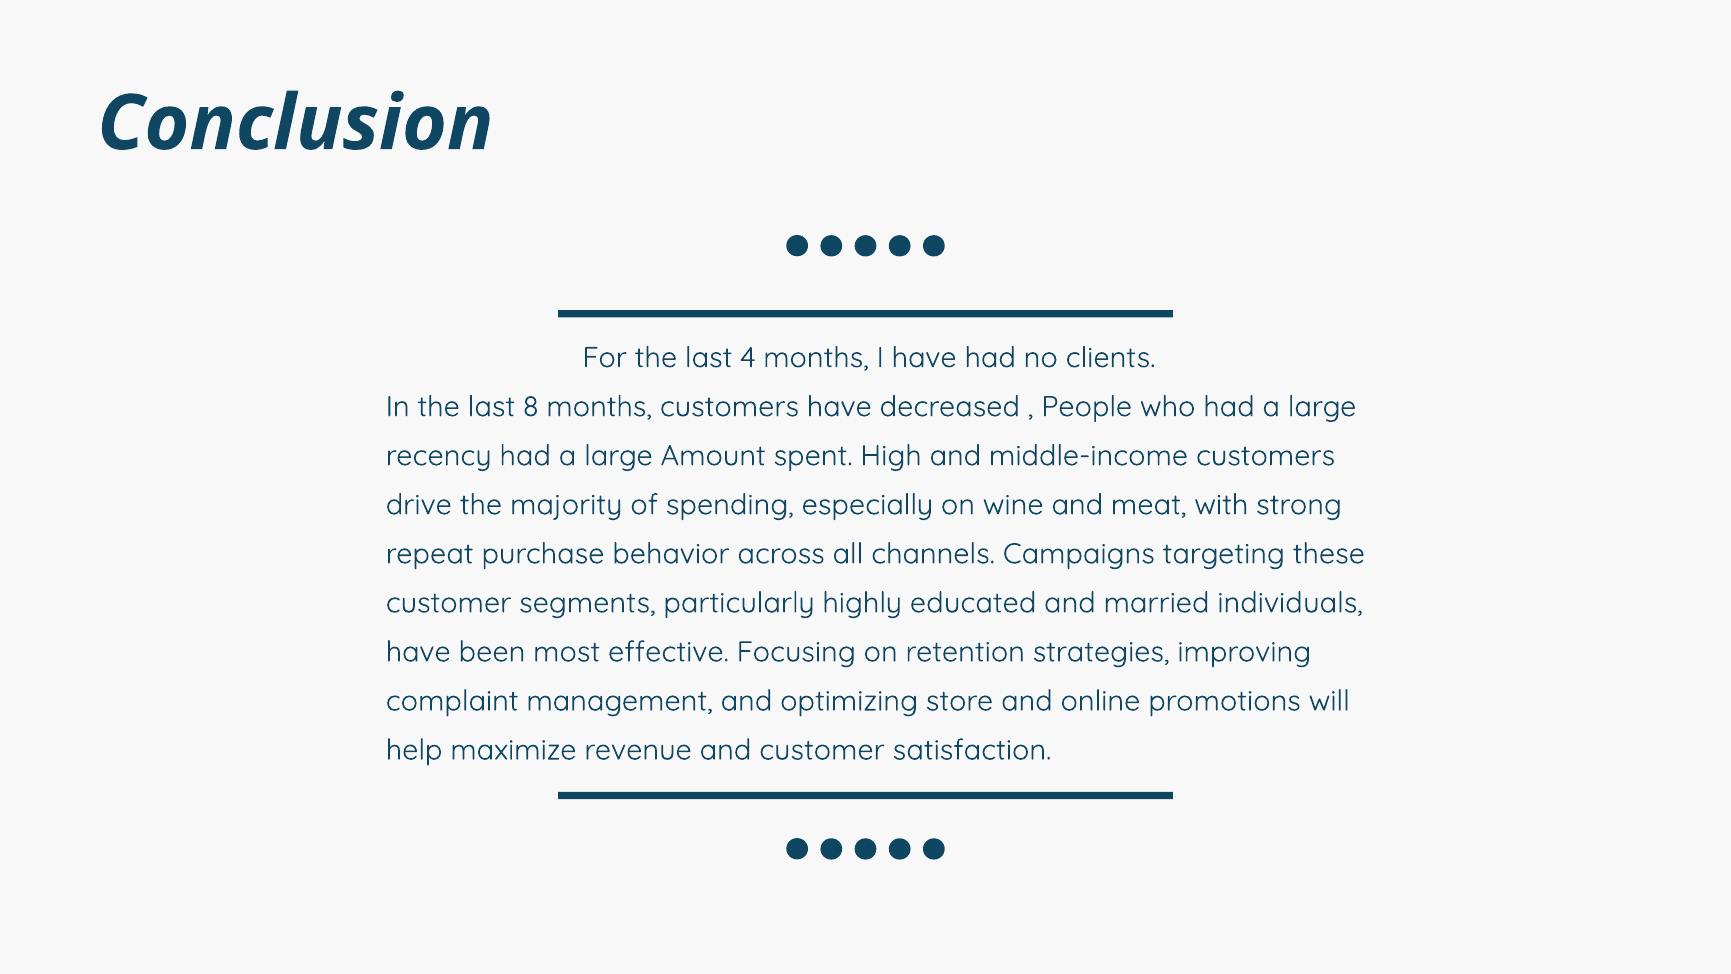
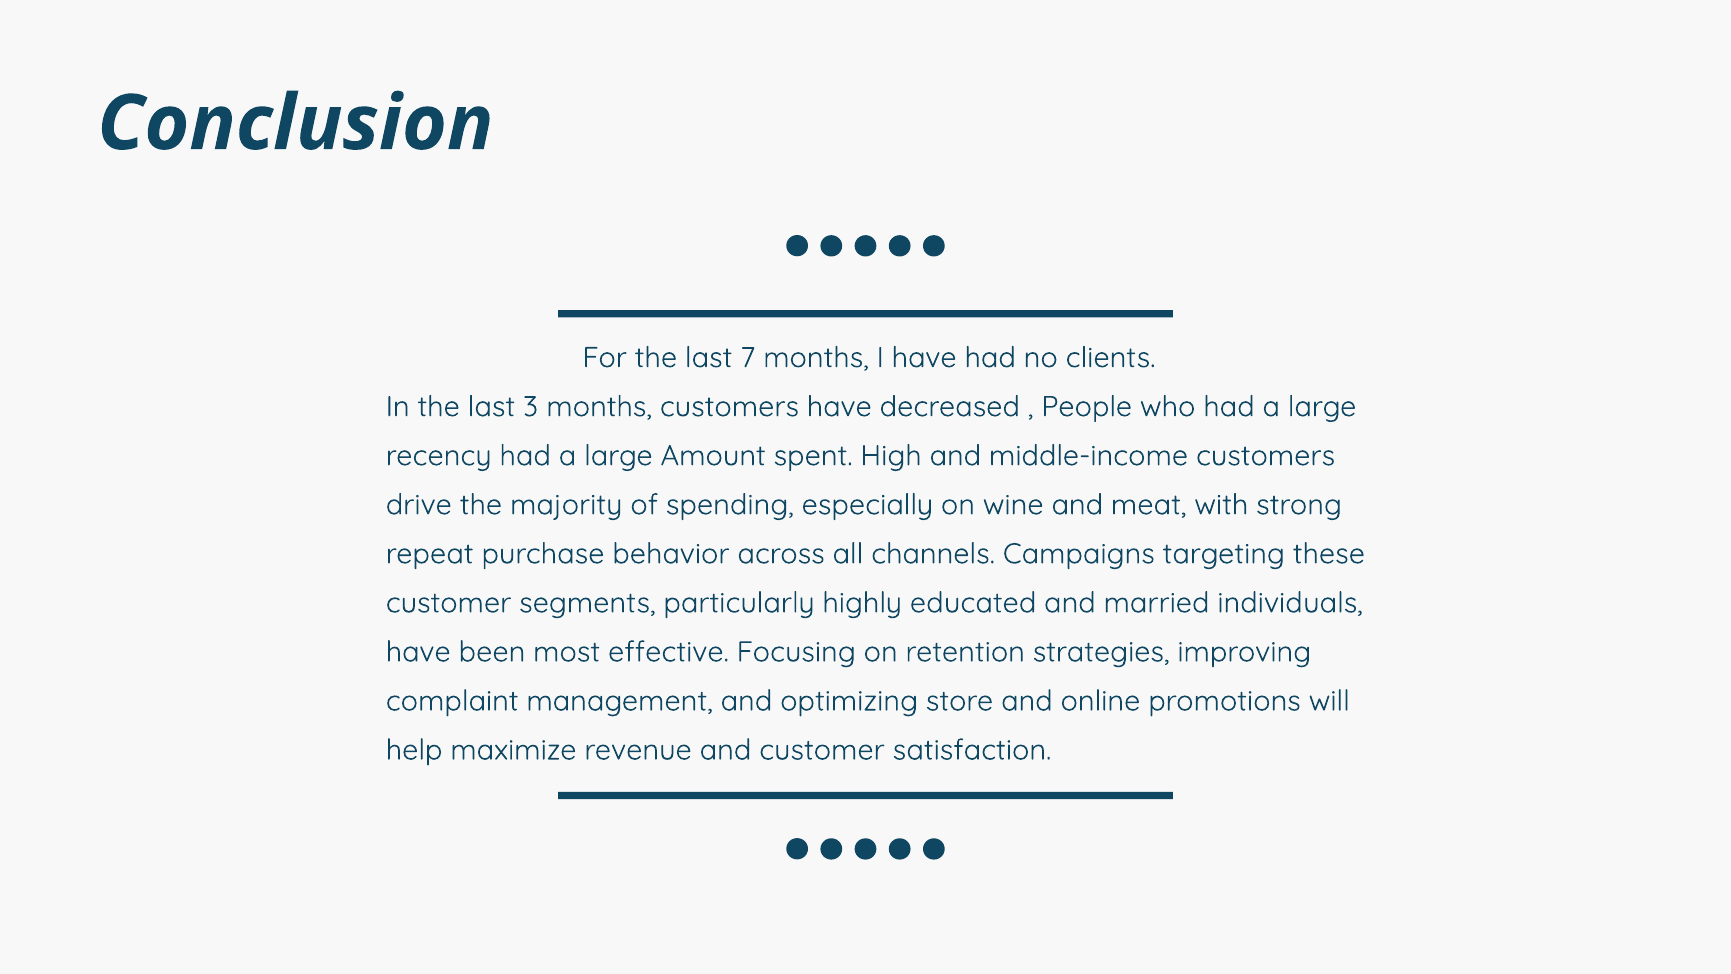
4: 4 -> 7 (748, 358)
8: 8 -> 3 (531, 407)
